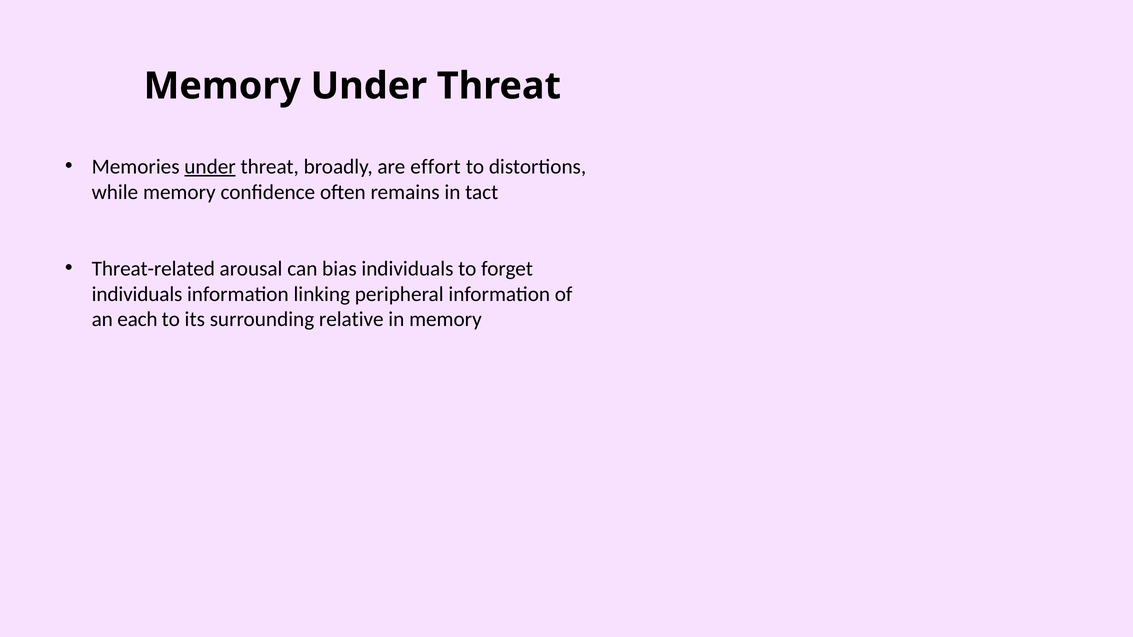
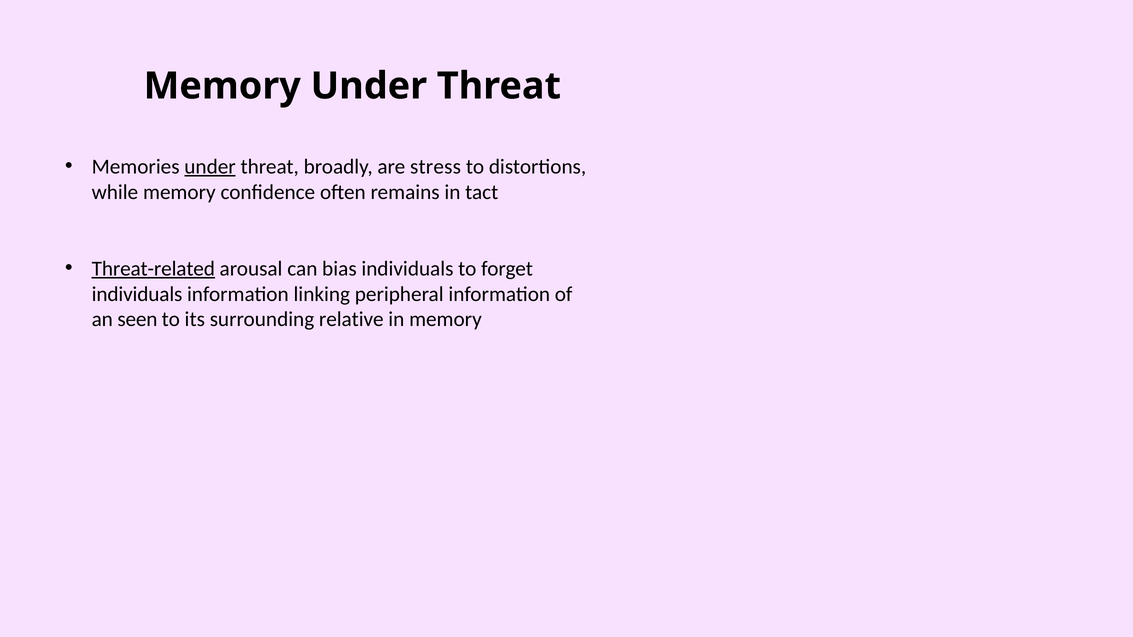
effort: effort -> stress (436, 167)
Threat-related underline: none -> present (153, 269)
each: each -> seen (137, 320)
